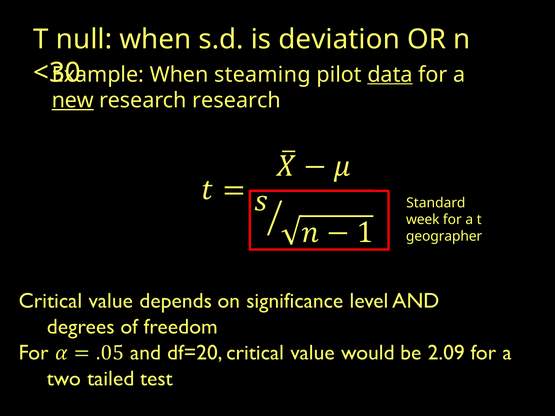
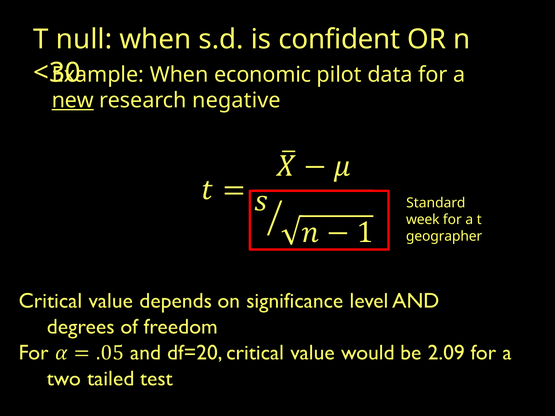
deviation: deviation -> confident (339, 40)
steaming: steaming -> economic (263, 75)
data underline: present -> none (390, 75)
research research: research -> negative (237, 101)
